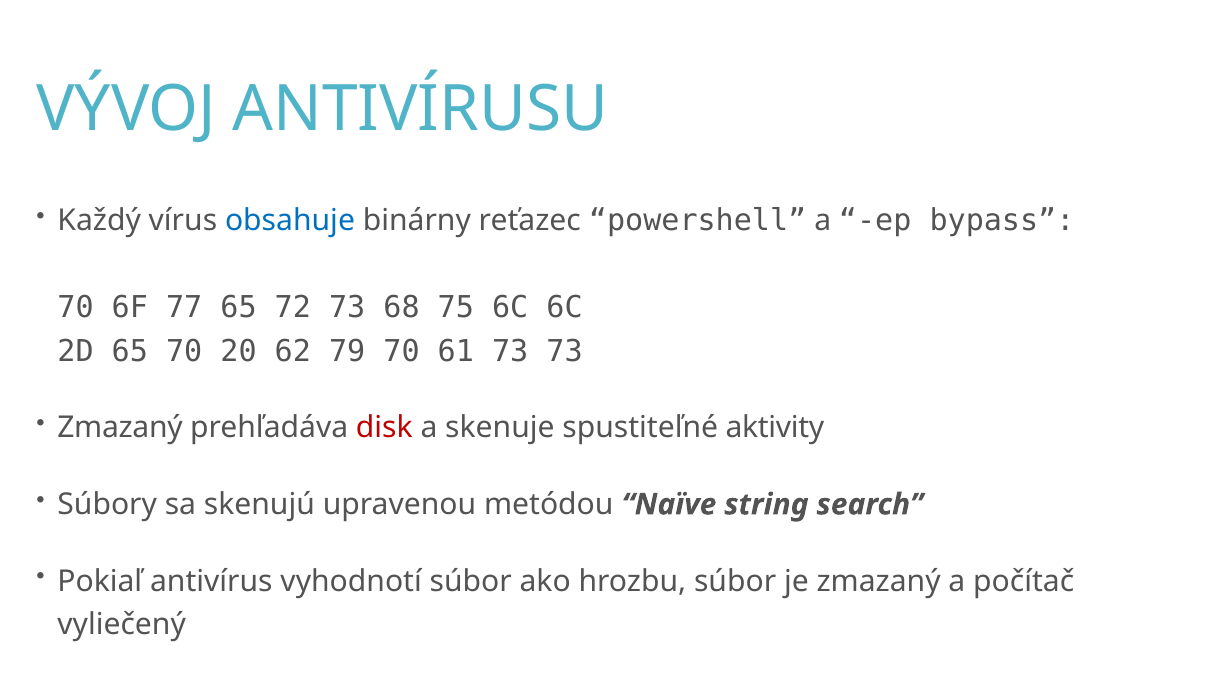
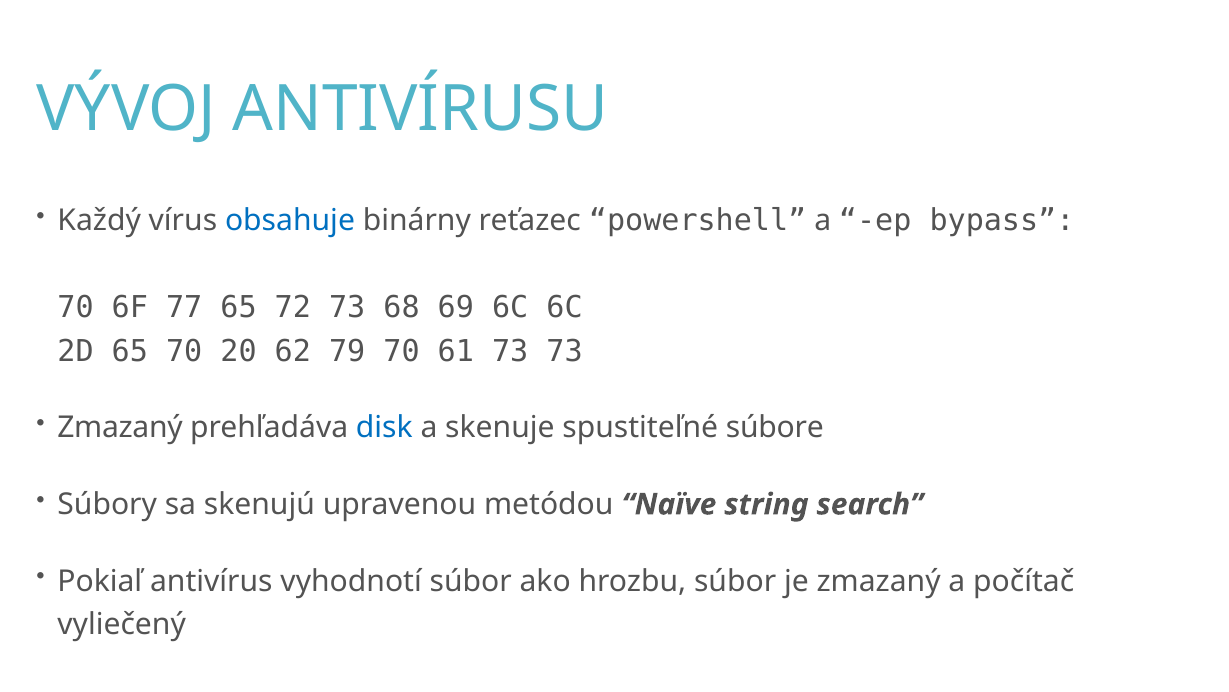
75: 75 -> 69 (456, 307)
disk colour: red -> blue (384, 427)
aktivity: aktivity -> súbore (775, 427)
